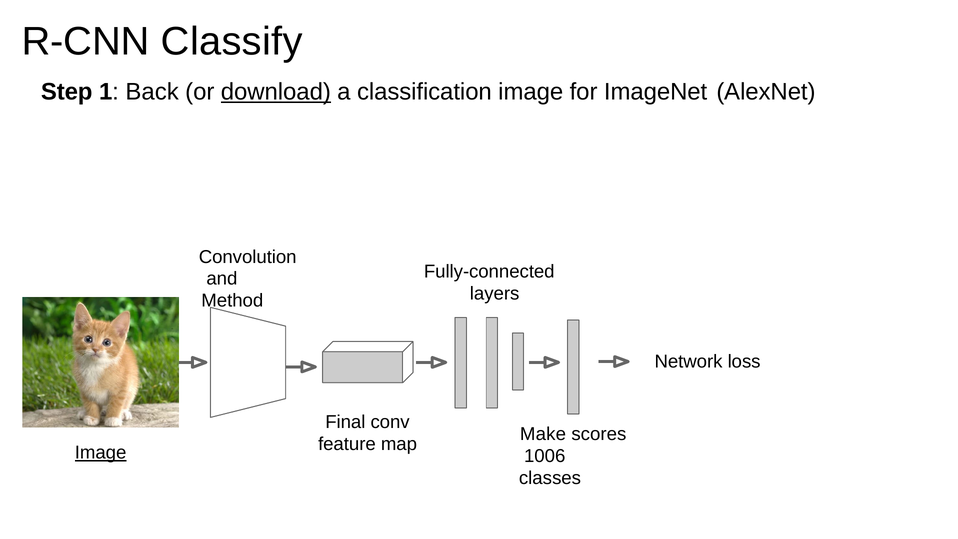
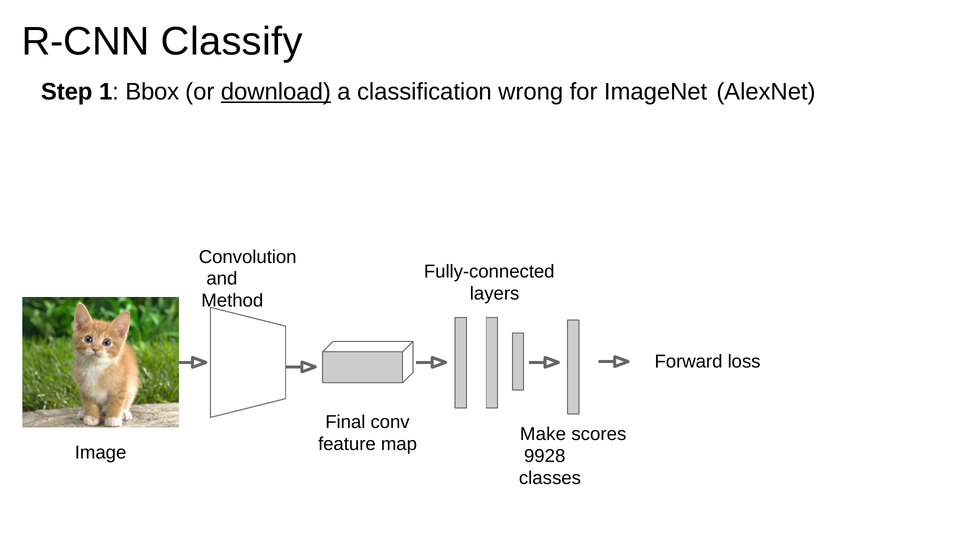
Back: Back -> Bbox (152, 92)
classification image: image -> wrong (531, 92)
Network: Network -> Forward (689, 362)
Image underline: present -> none (101, 453)
1006: 1006 -> 9928 (545, 456)
